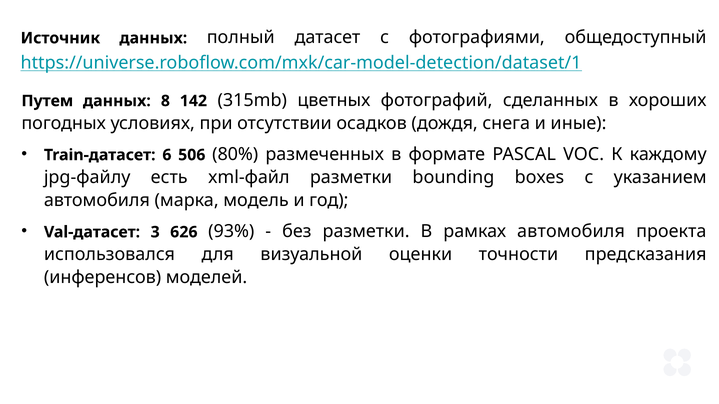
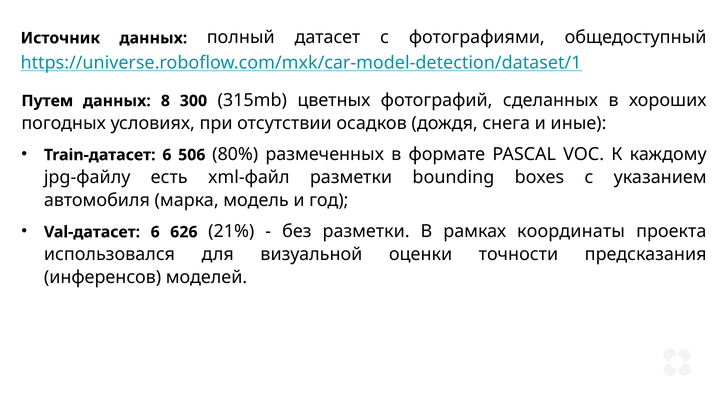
142: 142 -> 300 (193, 101)
Val-датасет 3: 3 -> 6 (155, 232)
93%: 93% -> 21% (231, 232)
рамках автомобиля: автомобиля -> координаты (571, 232)
